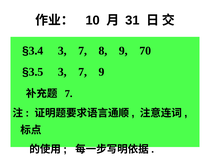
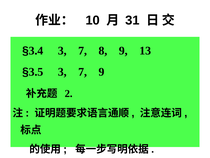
70: 70 -> 13 (145, 51)
7: 7 -> 2 (69, 93)
